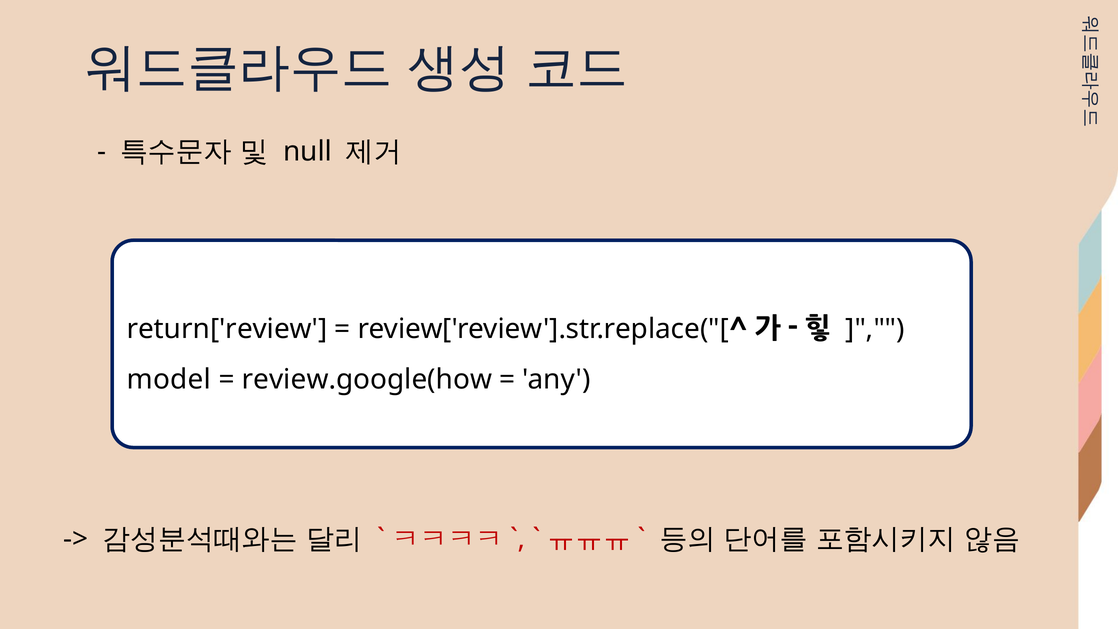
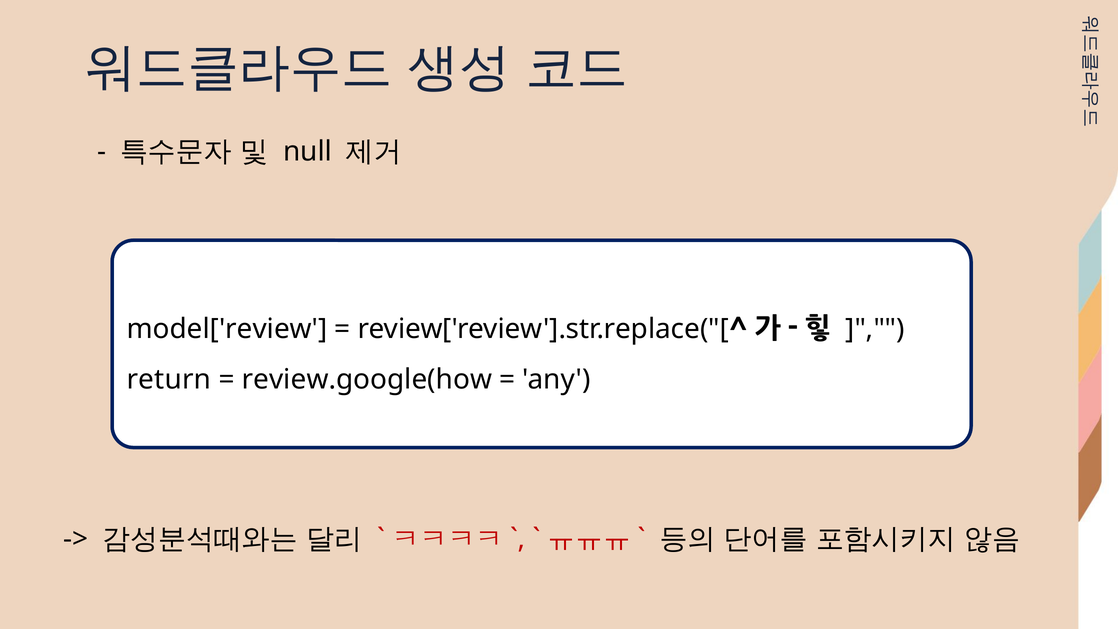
return['review: return['review -> model['review (227, 329)
model: model -> return (169, 379)
